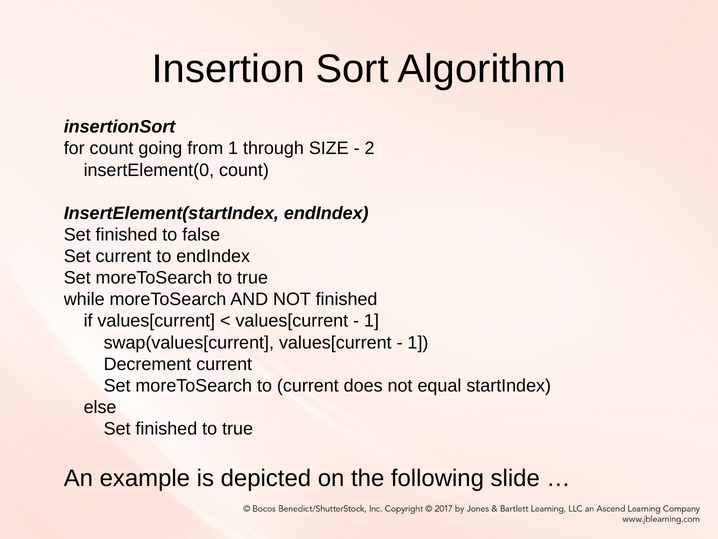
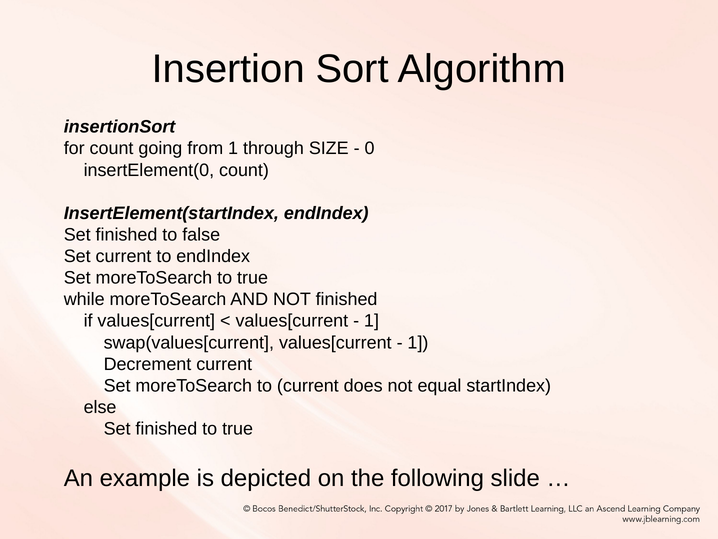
2: 2 -> 0 (370, 148)
